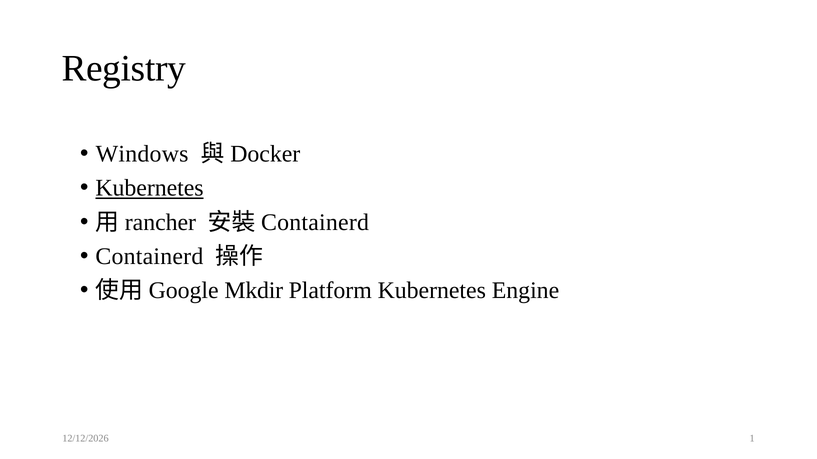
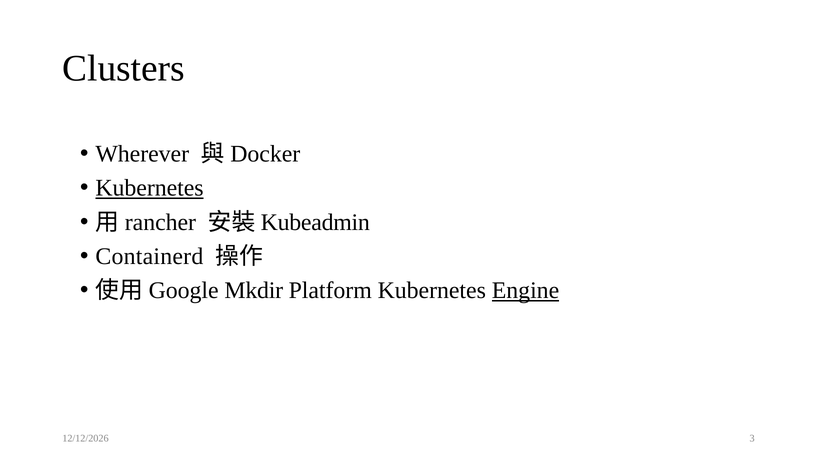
Registry: Registry -> Clusters (124, 69)
Windows: Windows -> Wherever (142, 154)
Containerd: Containerd -> Kubeadmin (315, 222)
Engine underline: none -> present (525, 291)
1: 1 -> 3 (752, 439)
